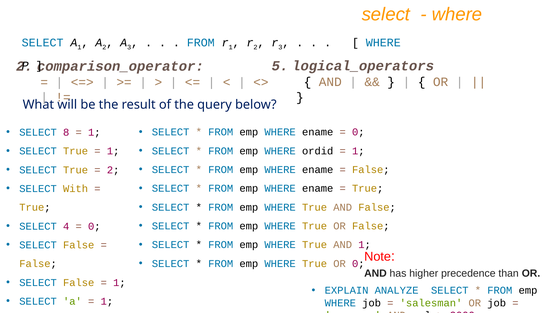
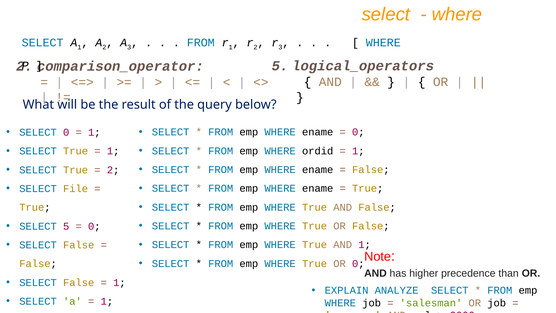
SELECT 8: 8 -> 0 (66, 132)
With: With -> File (76, 189)
SELECT 4: 4 -> 5 (66, 226)
